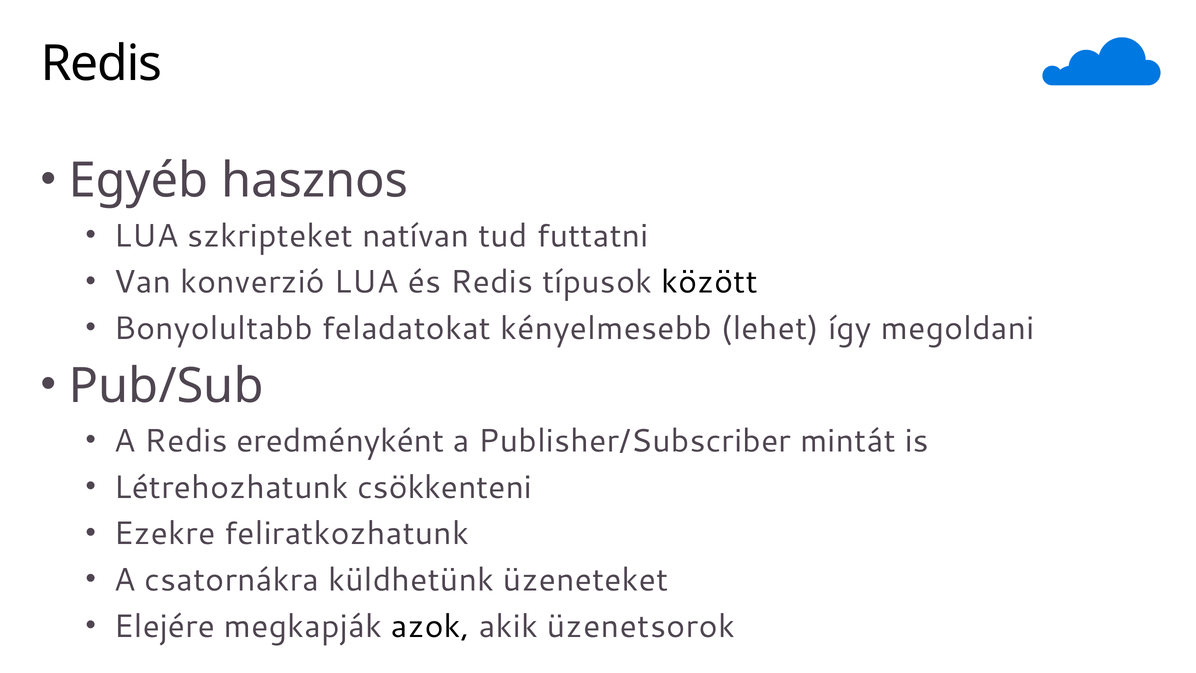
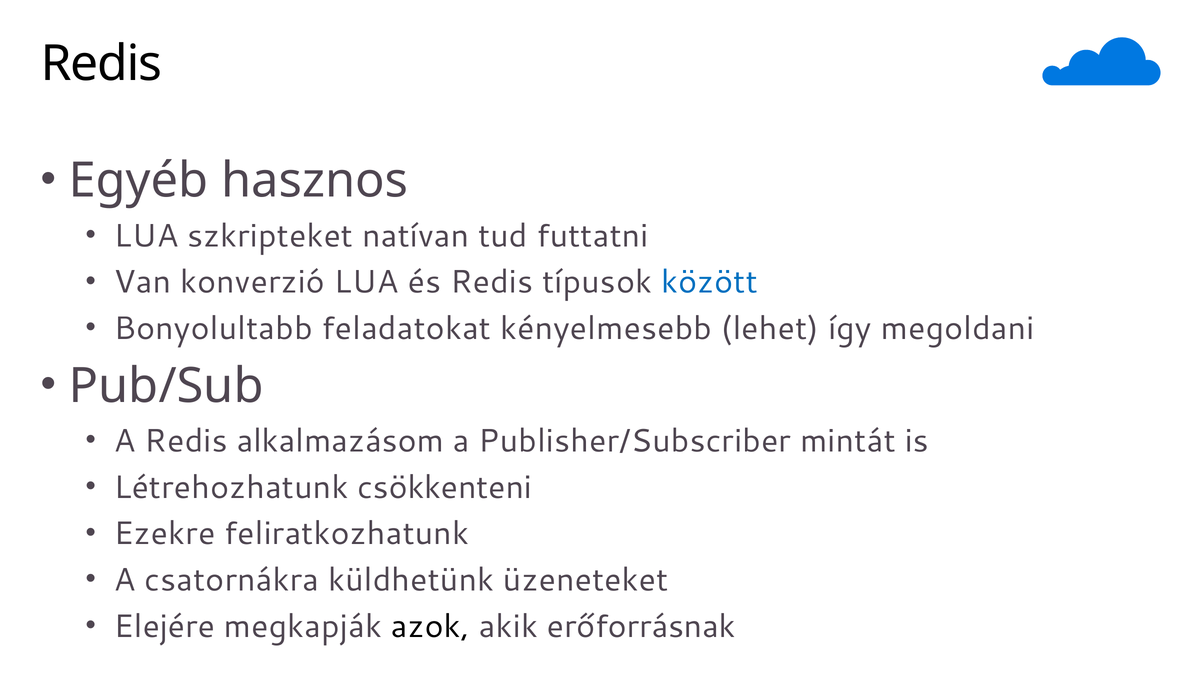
között colour: black -> blue (710, 282)
eredményként: eredményként -> alkalmazásom (340, 441)
üzenetsorok: üzenetsorok -> erőforrásnak (641, 626)
